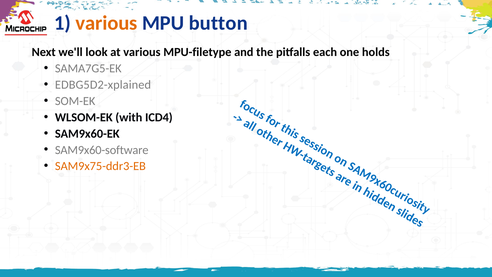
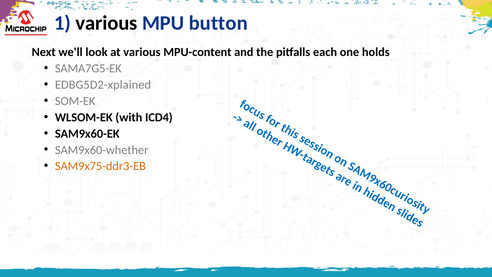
various colour: orange -> black (106, 23)
MPU-filetype: MPU-filetype -> MPU-content (197, 52)
SAM9x60-software: SAM9x60-software -> SAM9x60-whether (102, 150)
